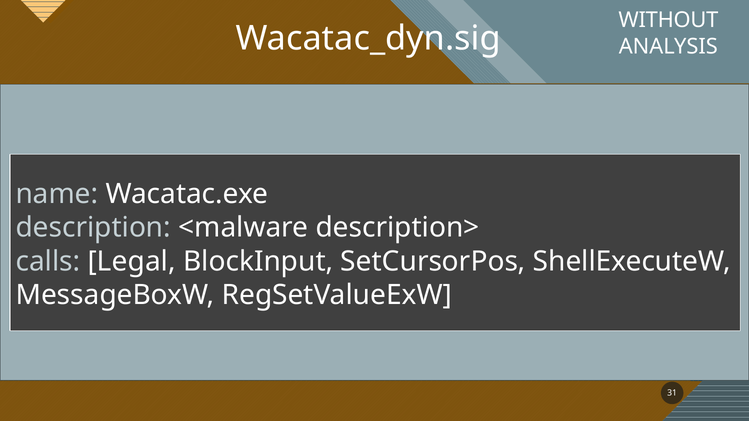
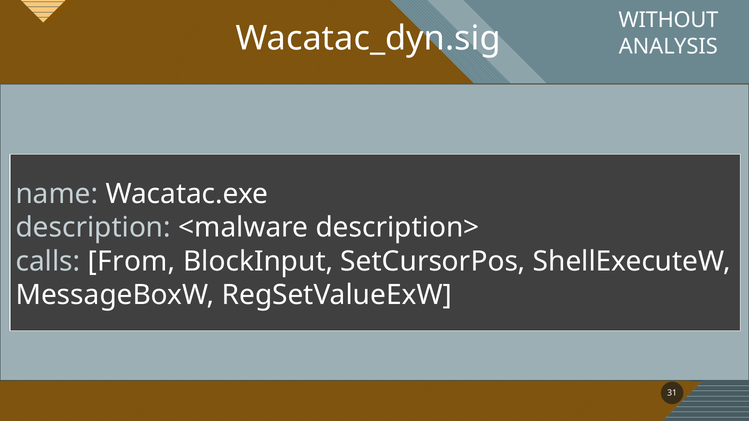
Legal: Legal -> From (132, 261)
